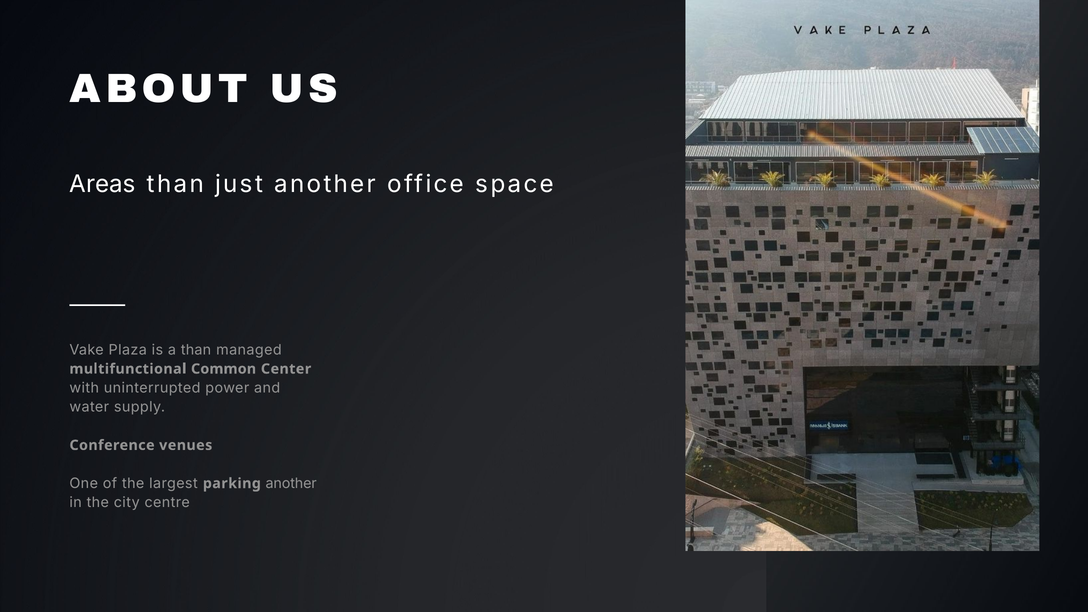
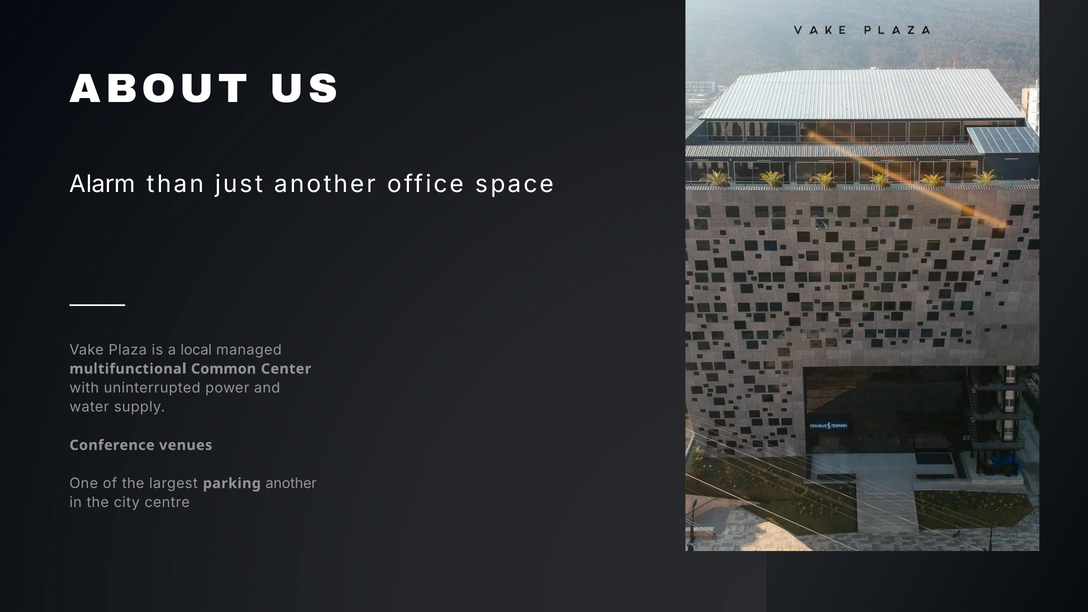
Areas: Areas -> Alarm (102, 184)
a than: than -> local (196, 350)
